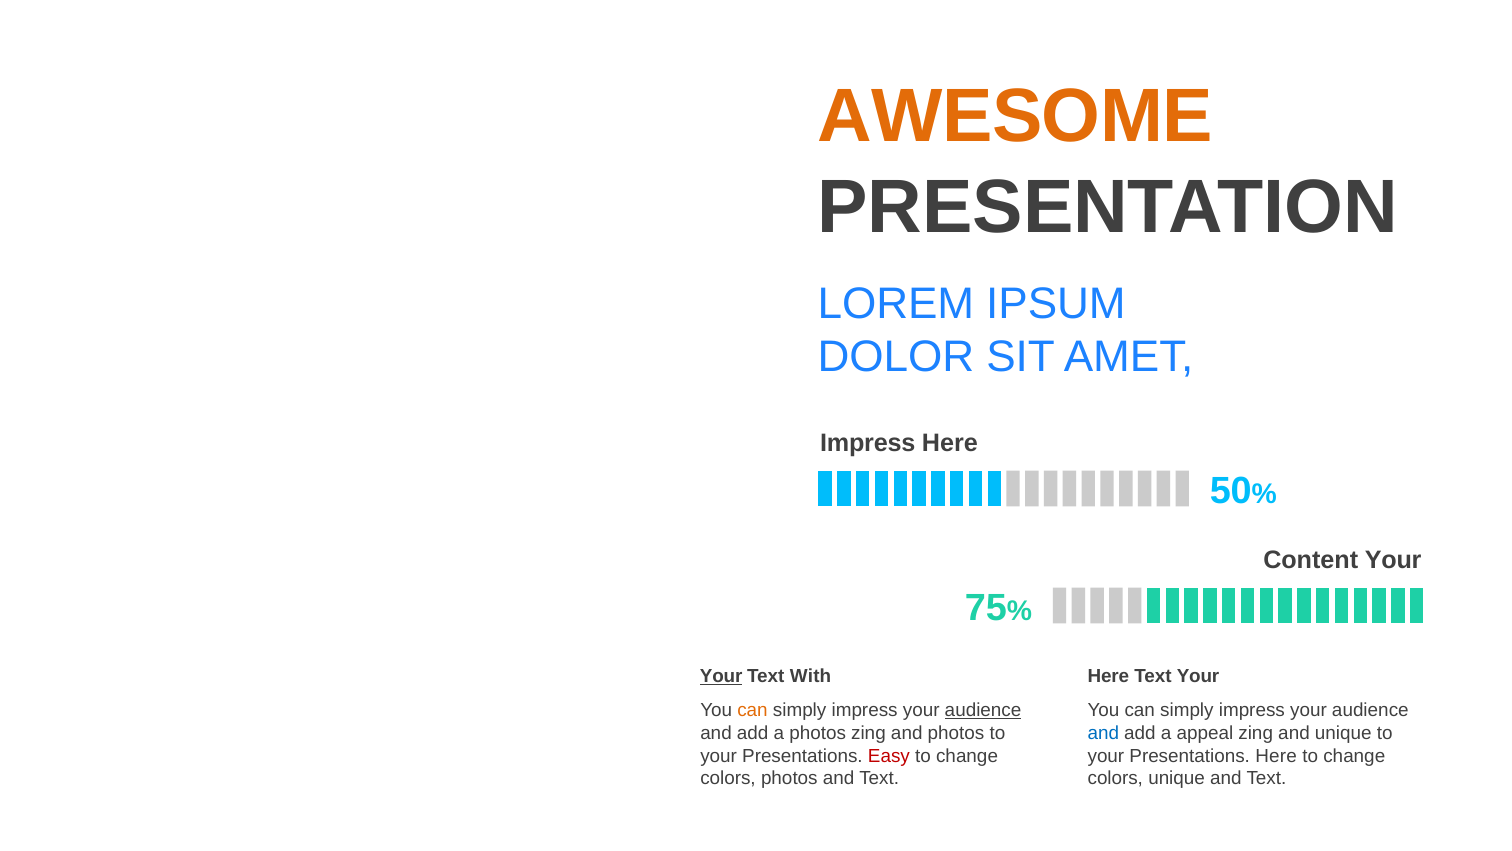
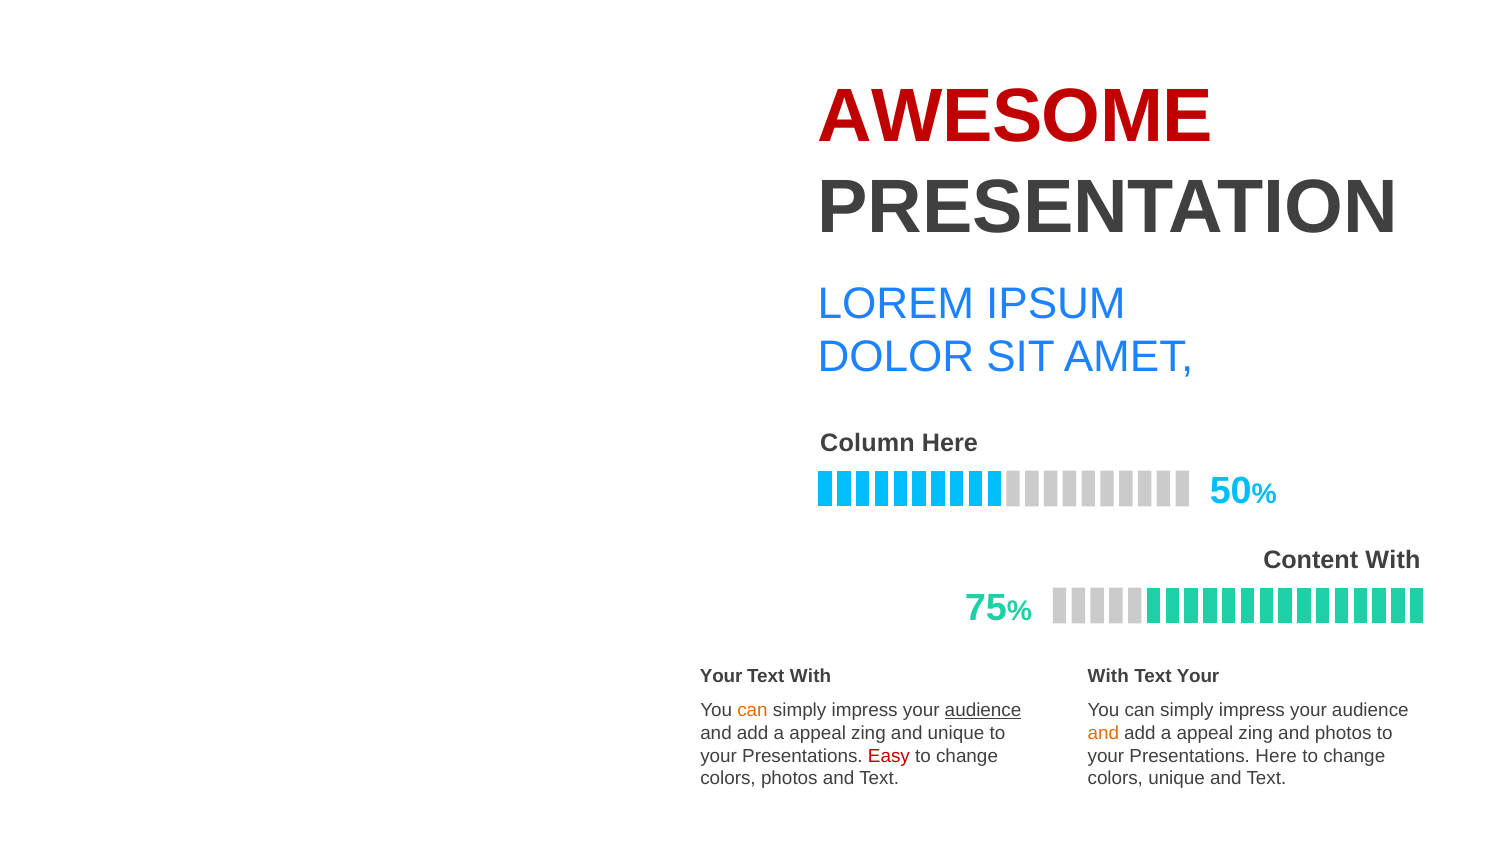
AWESOME colour: orange -> red (1015, 116)
Impress: Impress -> Column (868, 443)
Content Your: Your -> With (1393, 560)
Your underline: present -> none (721, 676)
Here: Here -> With (1108, 676)
photos: photos -> appeal (818, 733)
and photos: photos -> unique (956, 733)
and colour: blue -> orange (1103, 733)
and unique: unique -> photos (1343, 733)
